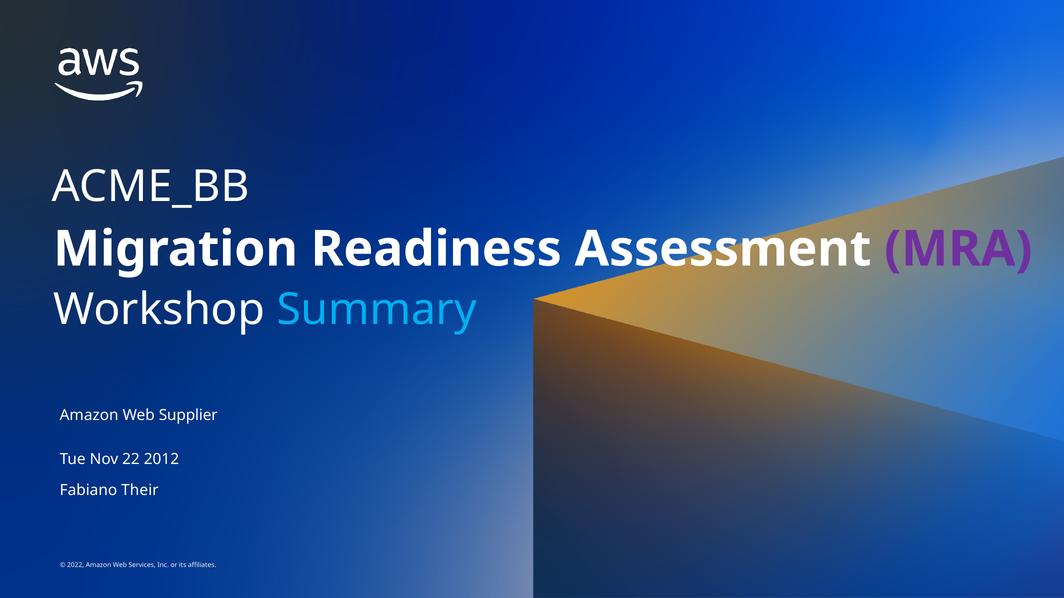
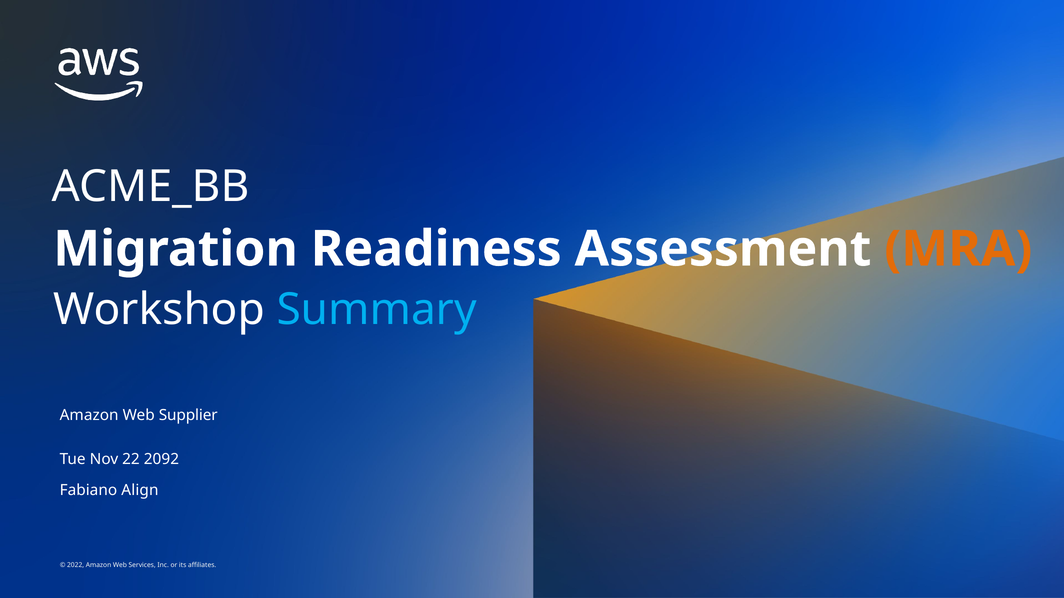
MRA colour: purple -> orange (958, 249)
2012: 2012 -> 2092 (161, 459)
Their: Their -> Align (140, 491)
